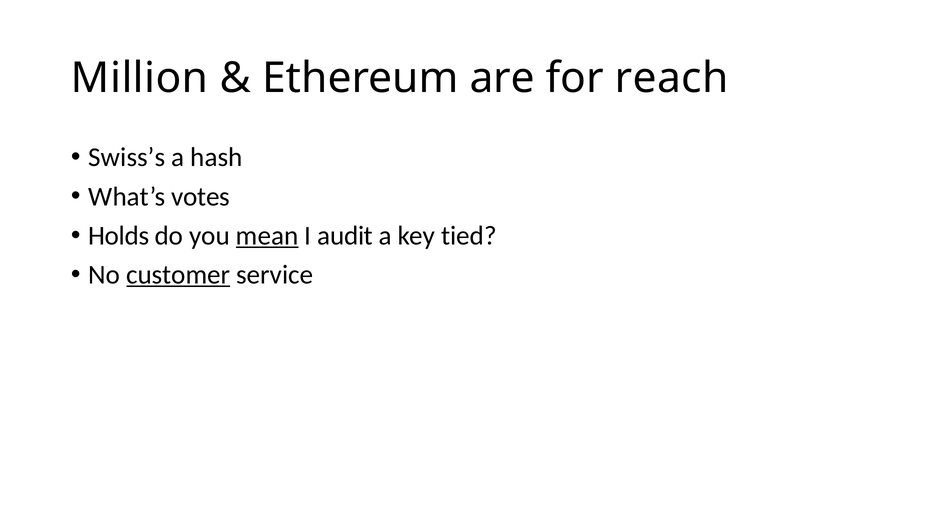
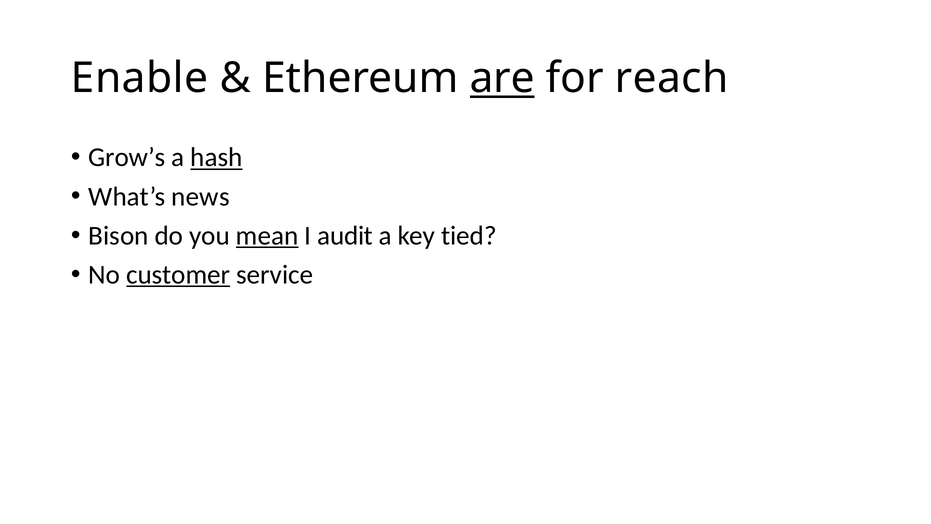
Million: Million -> Enable (140, 78)
are underline: none -> present (502, 78)
Swiss’s: Swiss’s -> Grow’s (127, 157)
hash underline: none -> present (217, 157)
votes: votes -> news (200, 196)
Holds: Holds -> Bison (119, 235)
